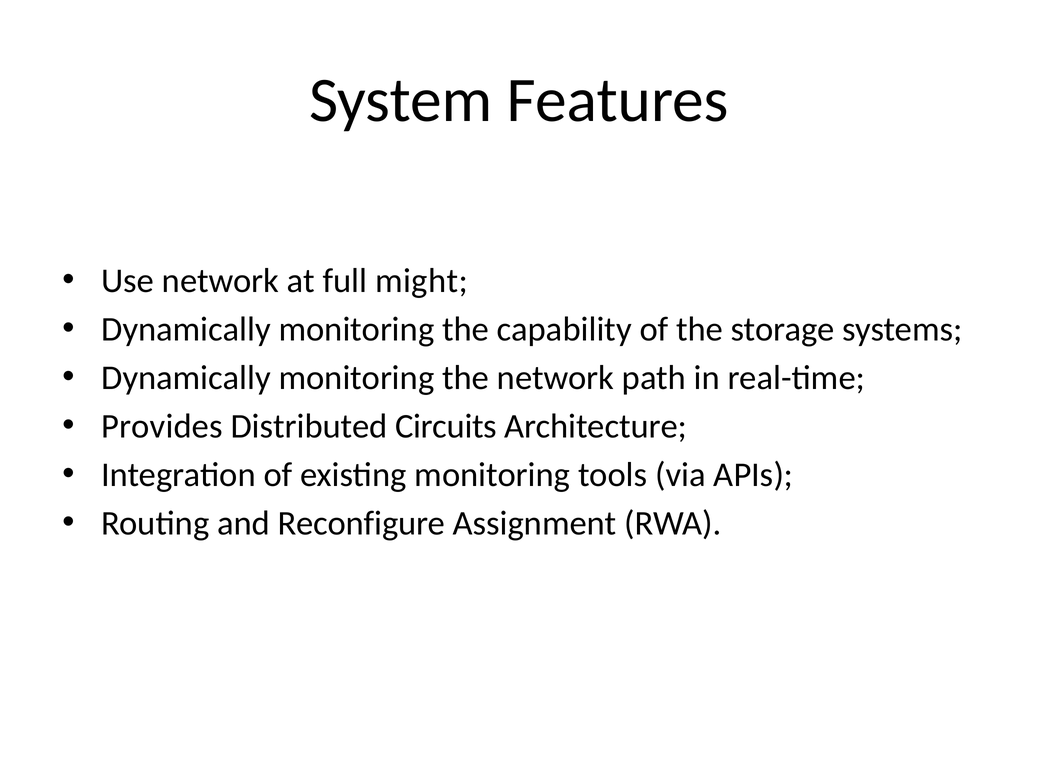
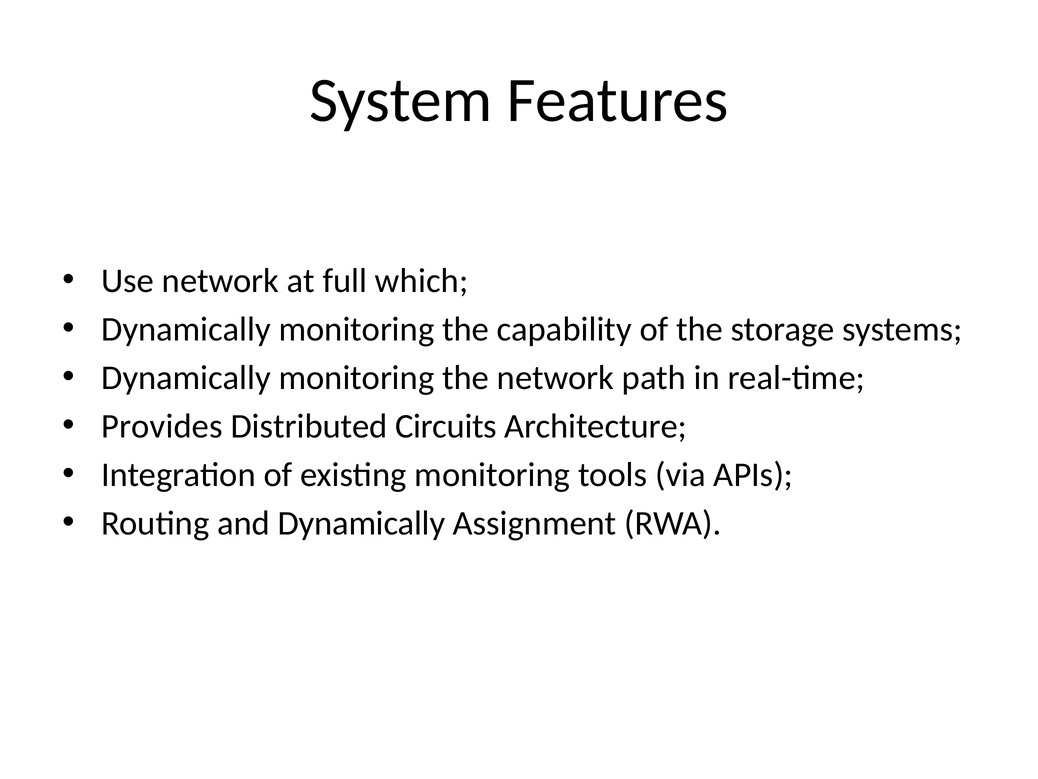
might: might -> which (422, 281)
and Reconfigure: Reconfigure -> Dynamically (362, 523)
